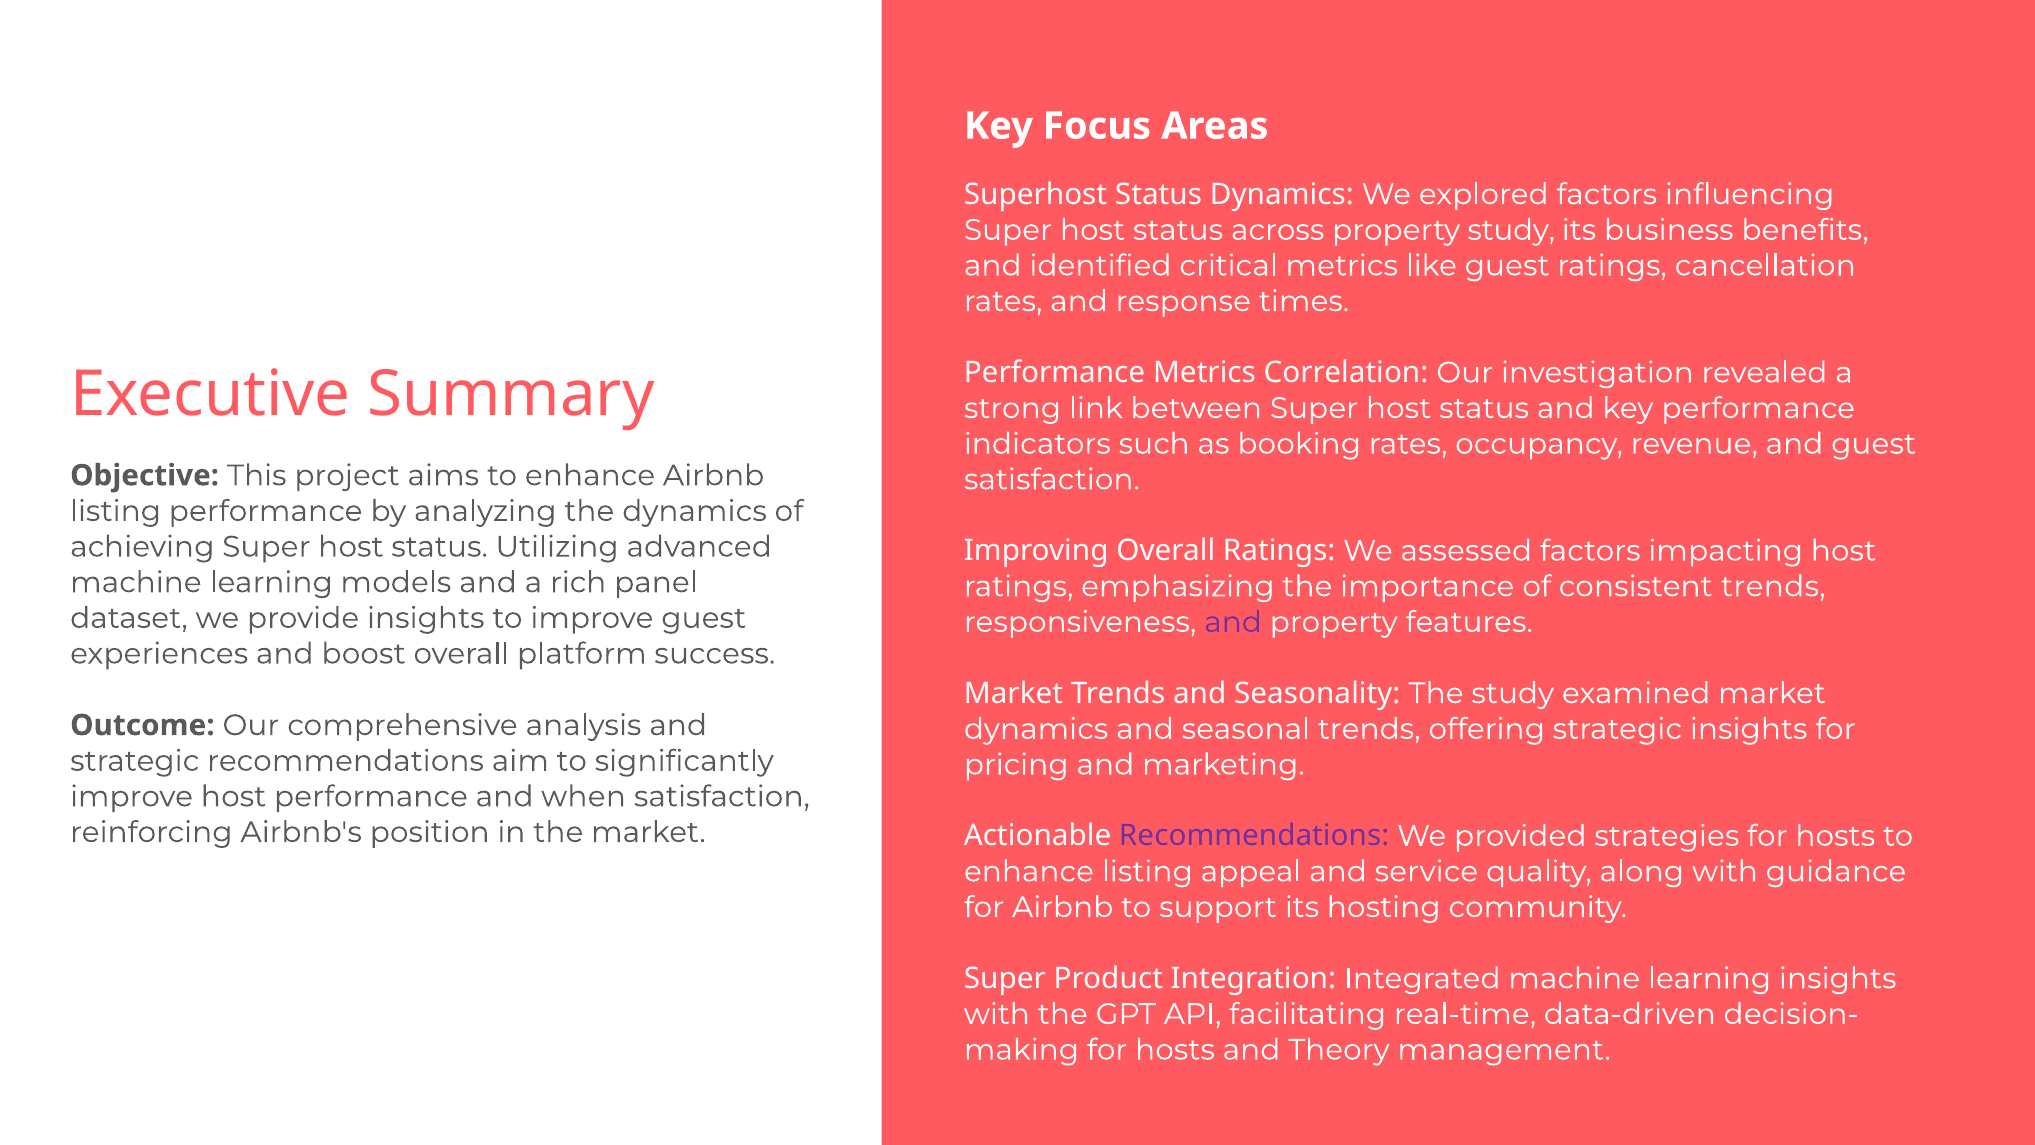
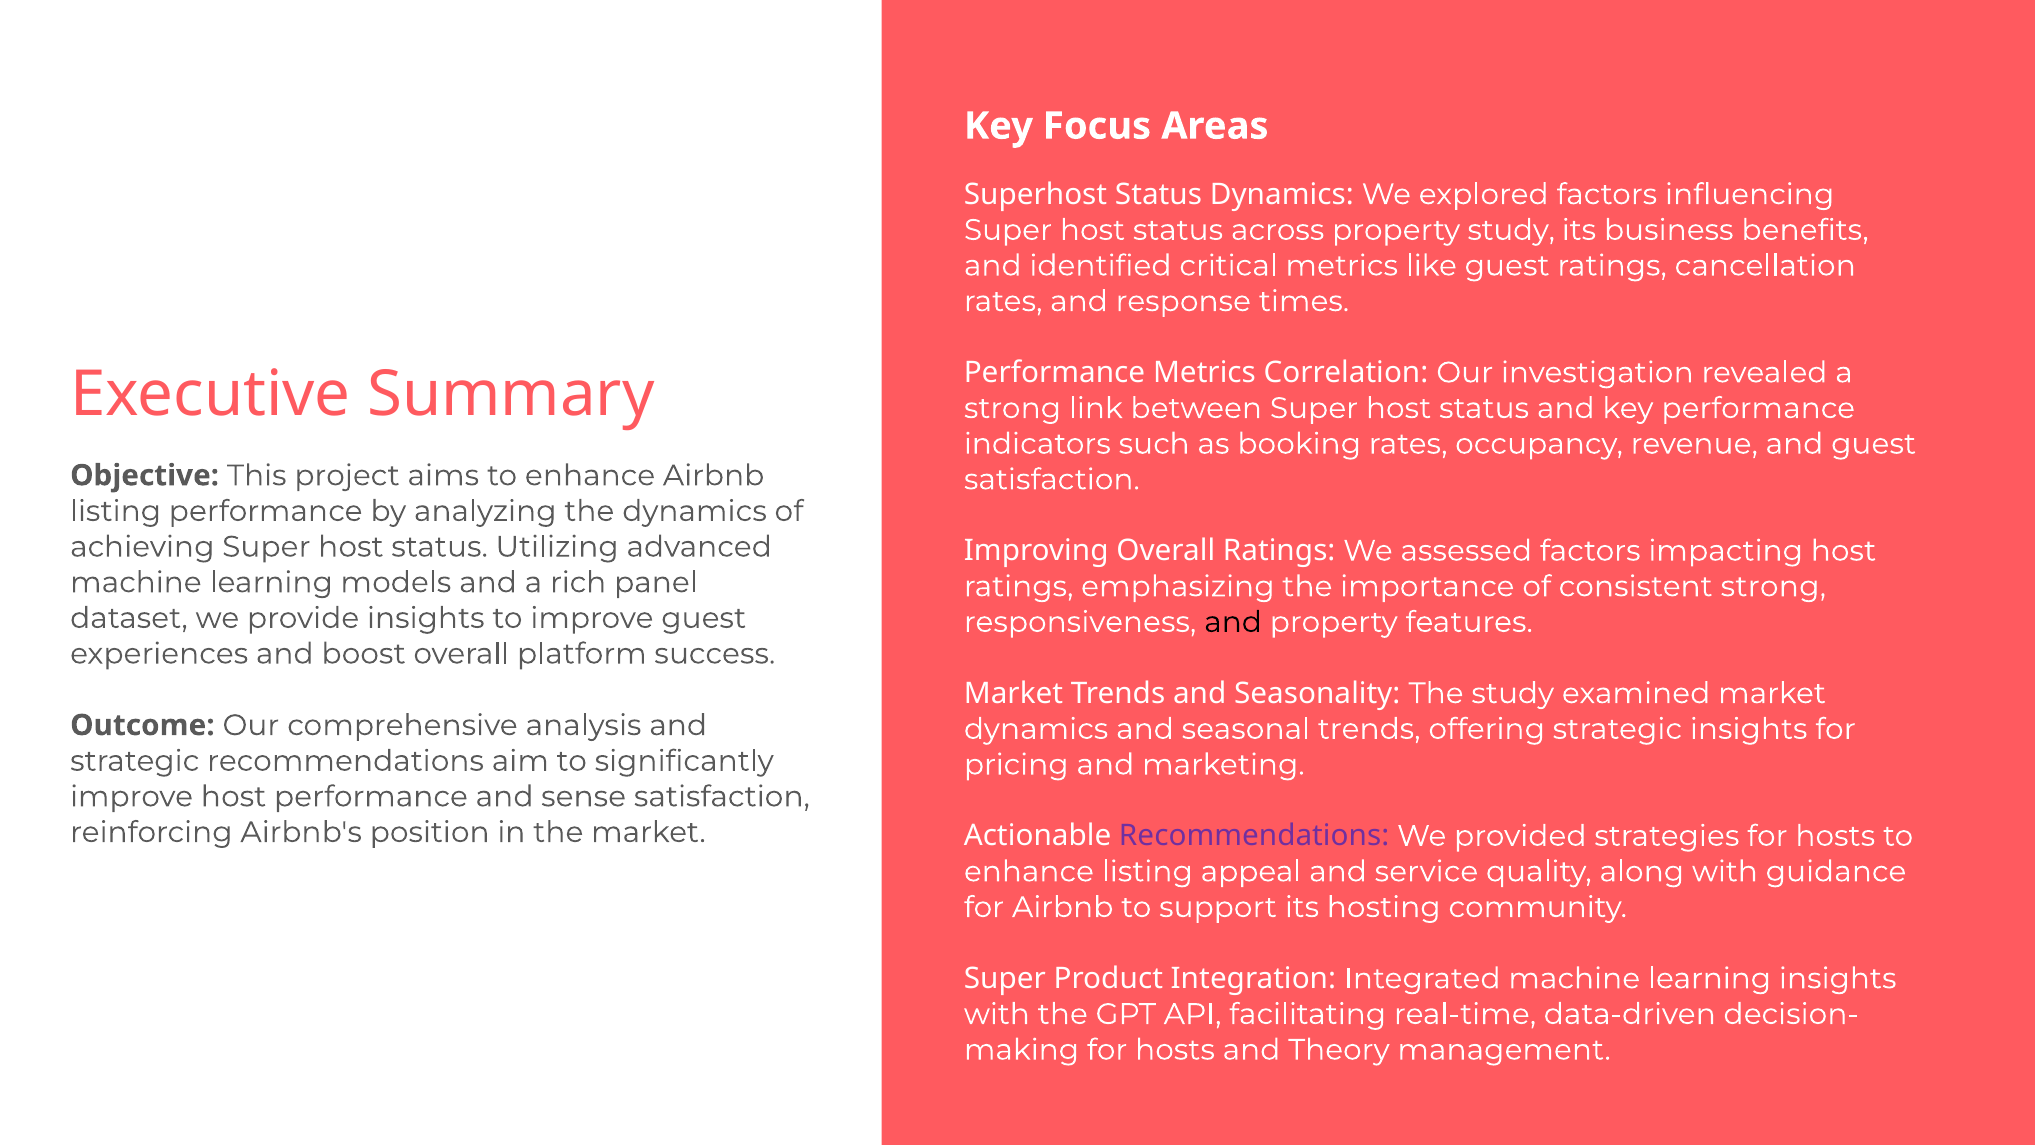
consistent trends: trends -> strong (1773, 586)
and colour: purple -> black (1233, 622)
when: when -> sense (584, 796)
